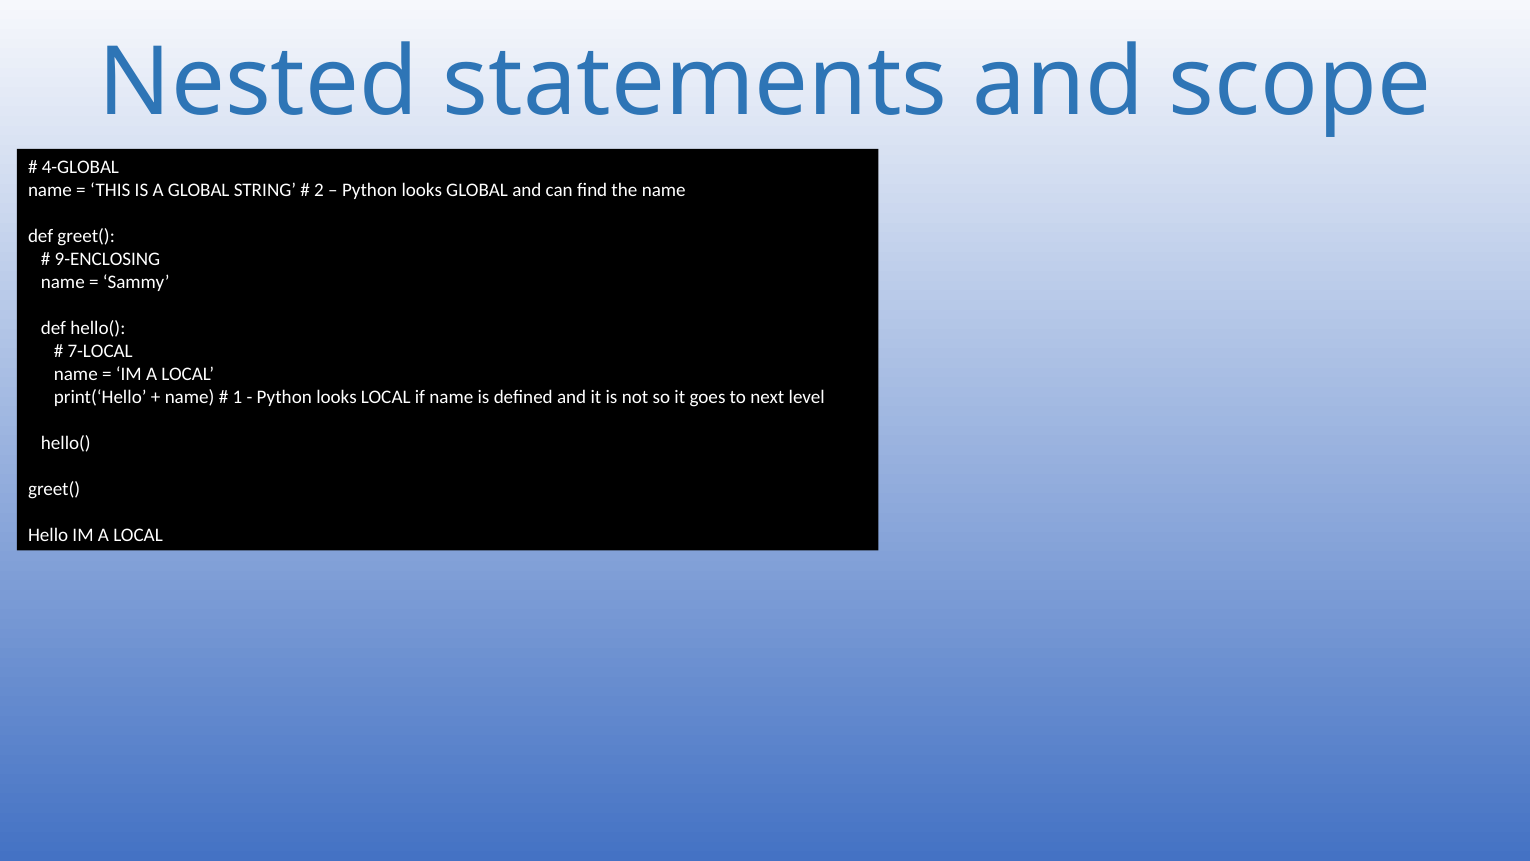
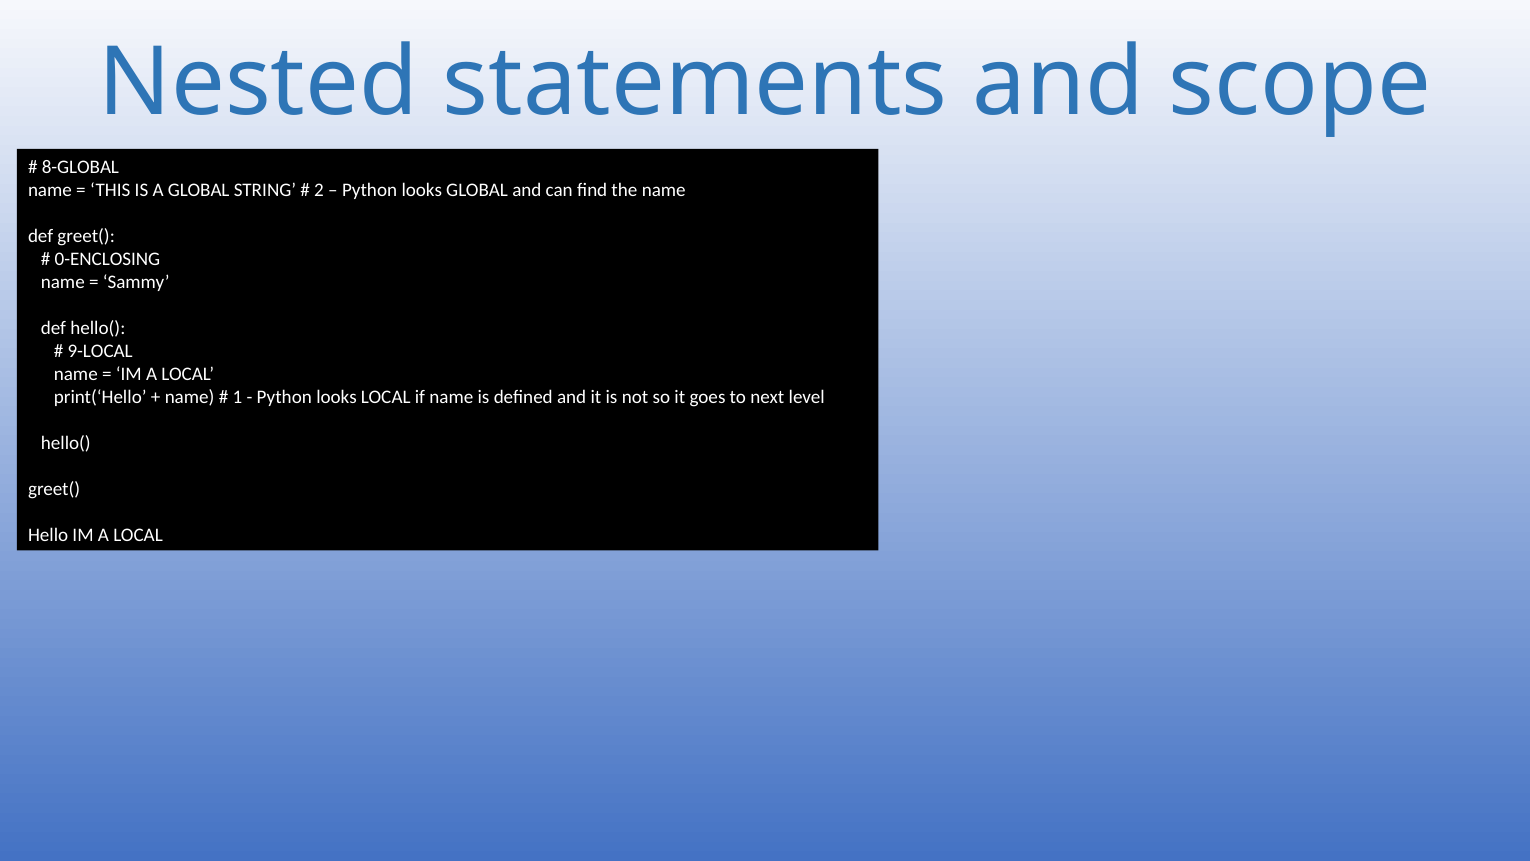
4-GLOBAL: 4-GLOBAL -> 8-GLOBAL (80, 167)
9-ENCLOSING: 9-ENCLOSING -> 0-ENCLOSING (107, 259)
7-LOCAL: 7-LOCAL -> 9-LOCAL (100, 351)
